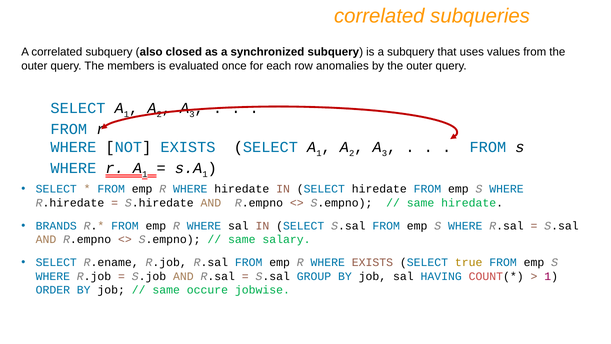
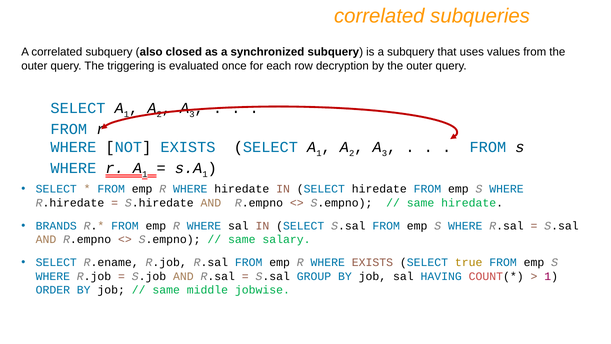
members: members -> triggering (131, 66)
anomalies: anomalies -> decryption (342, 66)
occure: occure -> middle (207, 290)
